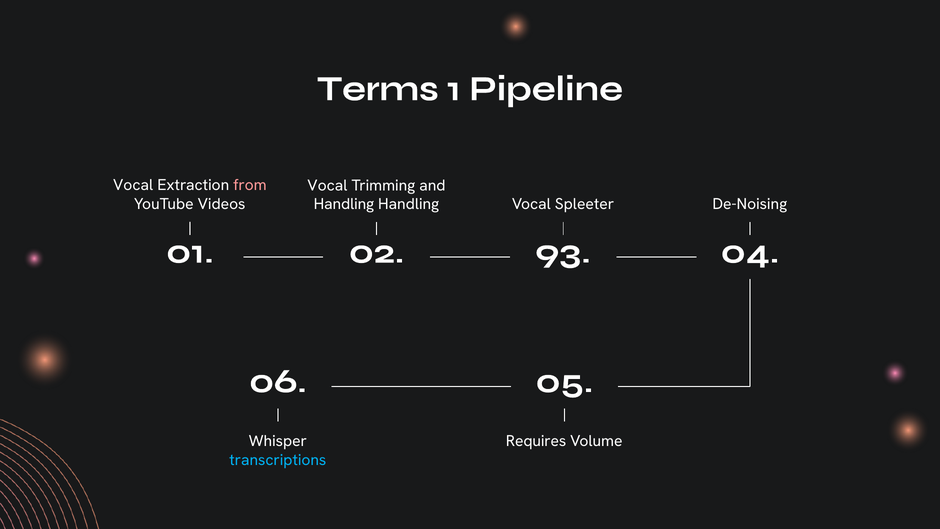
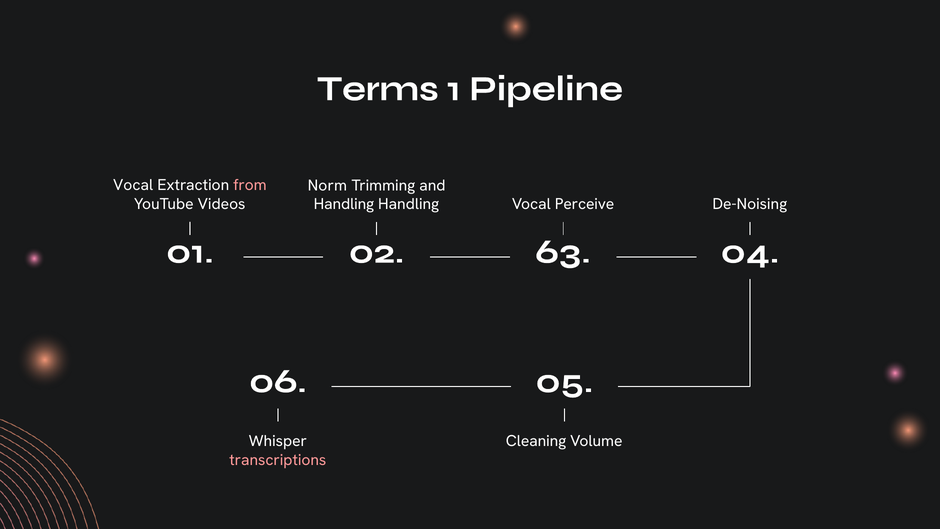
Vocal: Vocal -> Norm (327, 185)
Spleeter: Spleeter -> Perceive (585, 204)
93: 93 -> 63 (563, 251)
Requires: Requires -> Cleaning (536, 441)
transcriptions colour: light blue -> pink (278, 460)
